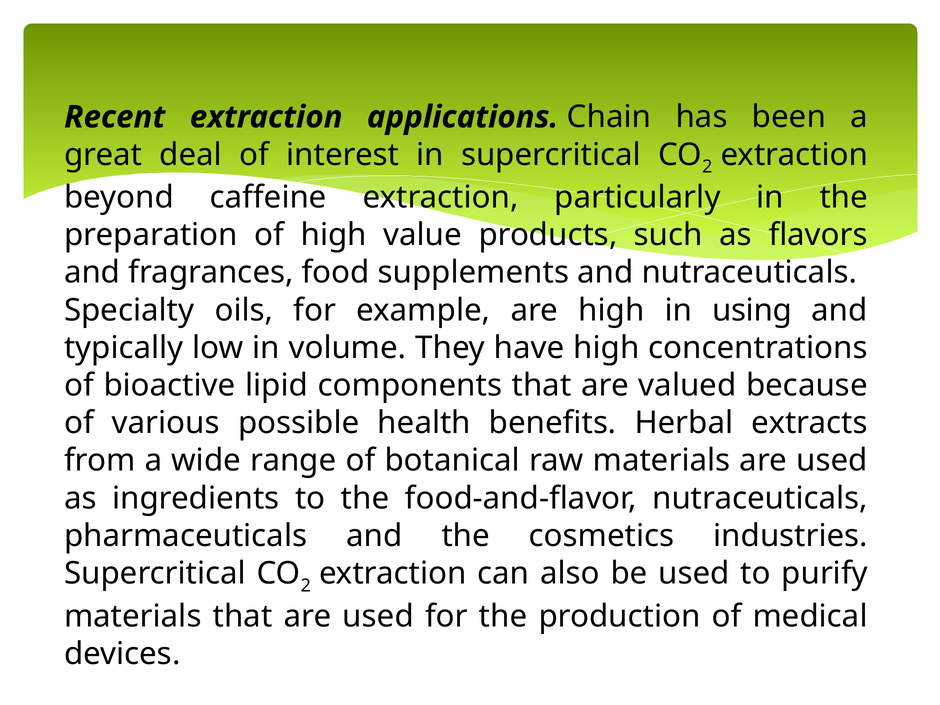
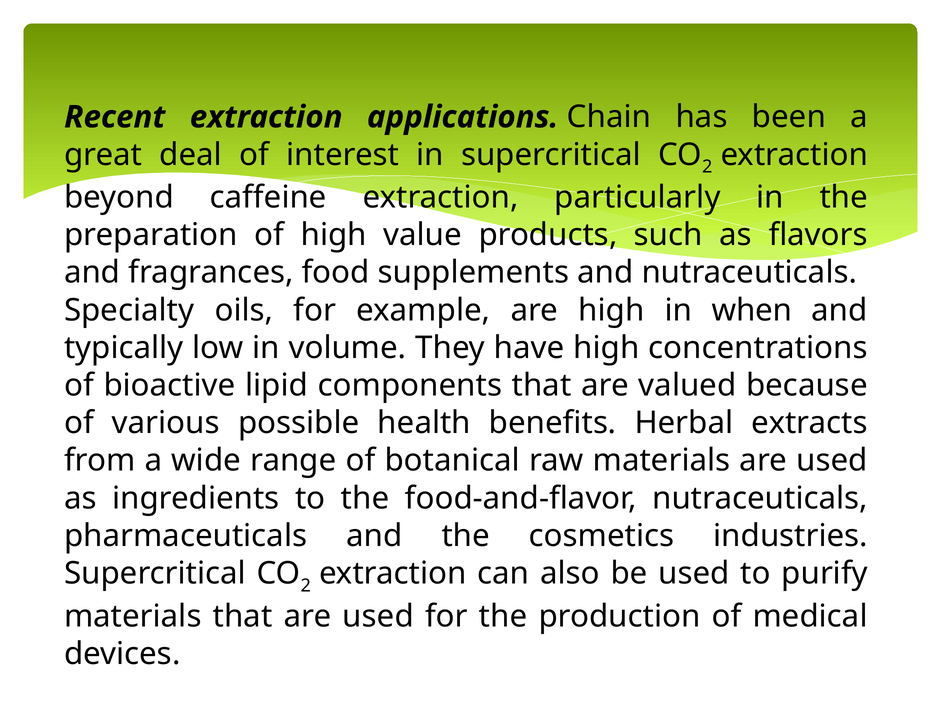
using: using -> when (752, 310)
